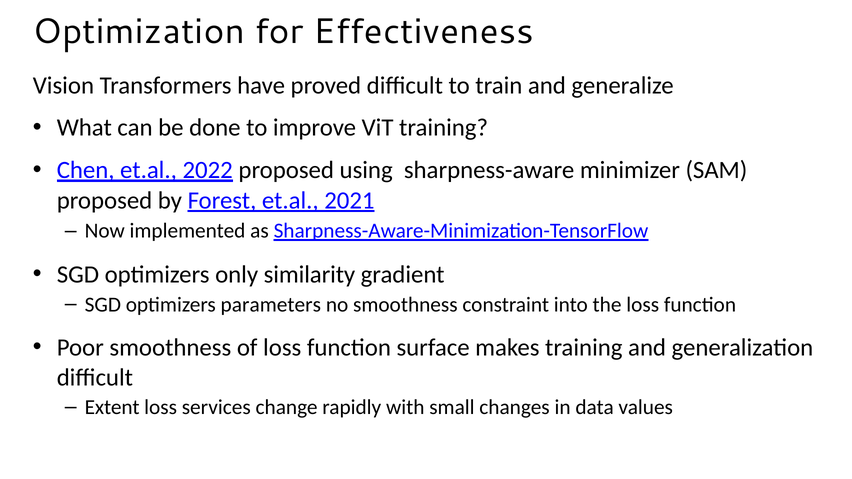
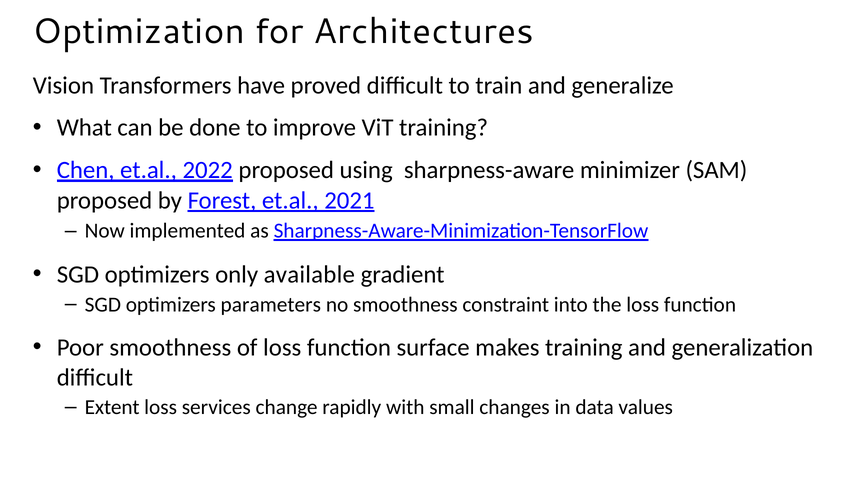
Effectiveness: Effectiveness -> Architectures (424, 31)
similarity: similarity -> available (309, 275)
